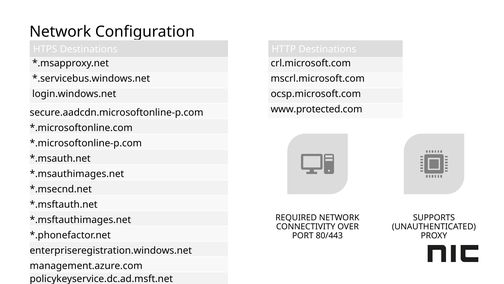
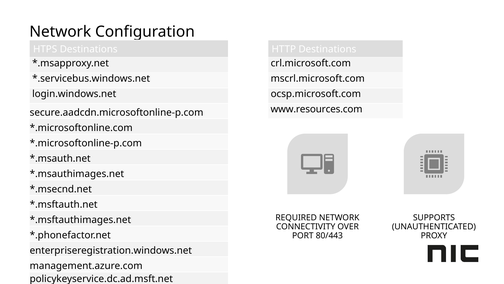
www.protected.com: www.protected.com -> www.resources.com (317, 109)
